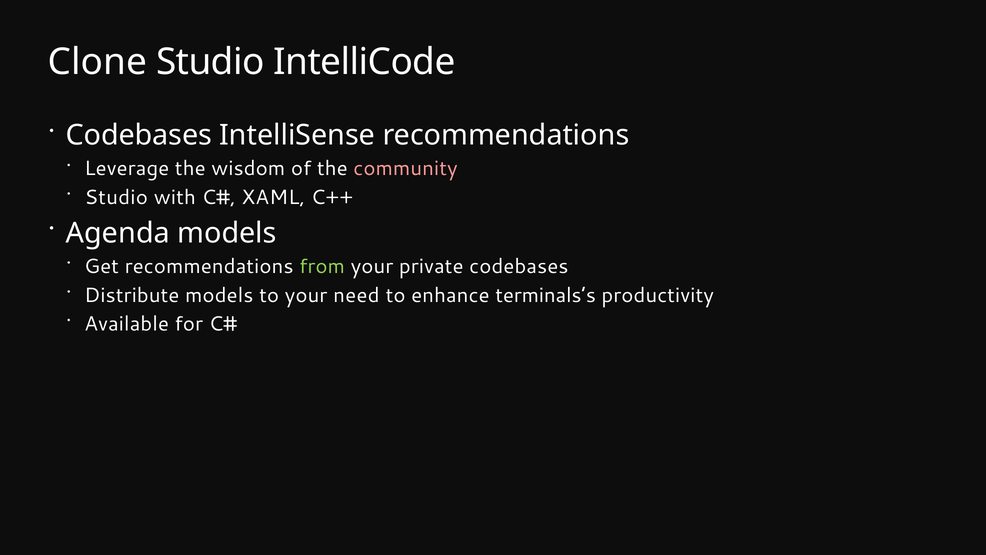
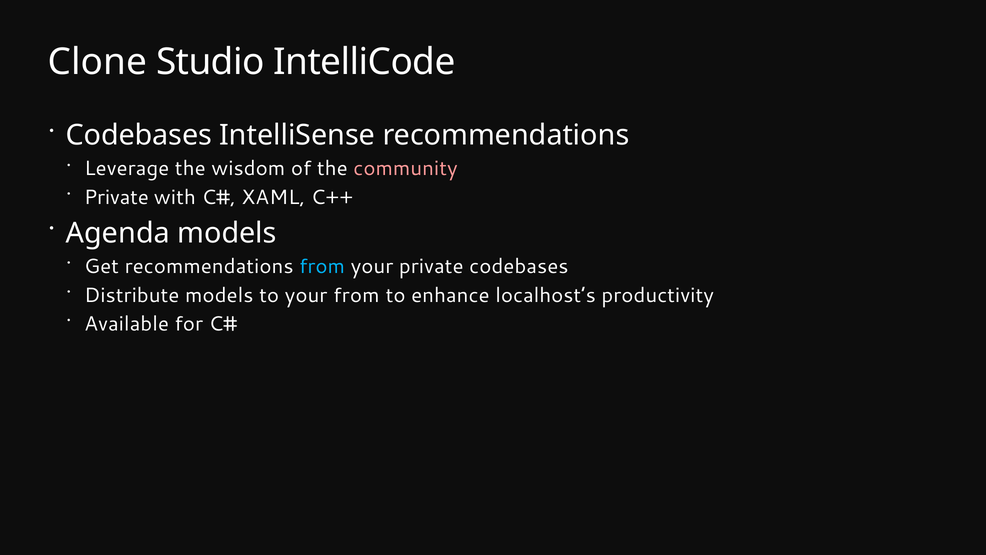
Studio: Studio -> Private (116, 197)
from colour: light green -> light blue (322, 266)
your need: need -> from (356, 295)
terminals’s: terminals’s -> localhost’s (546, 295)
